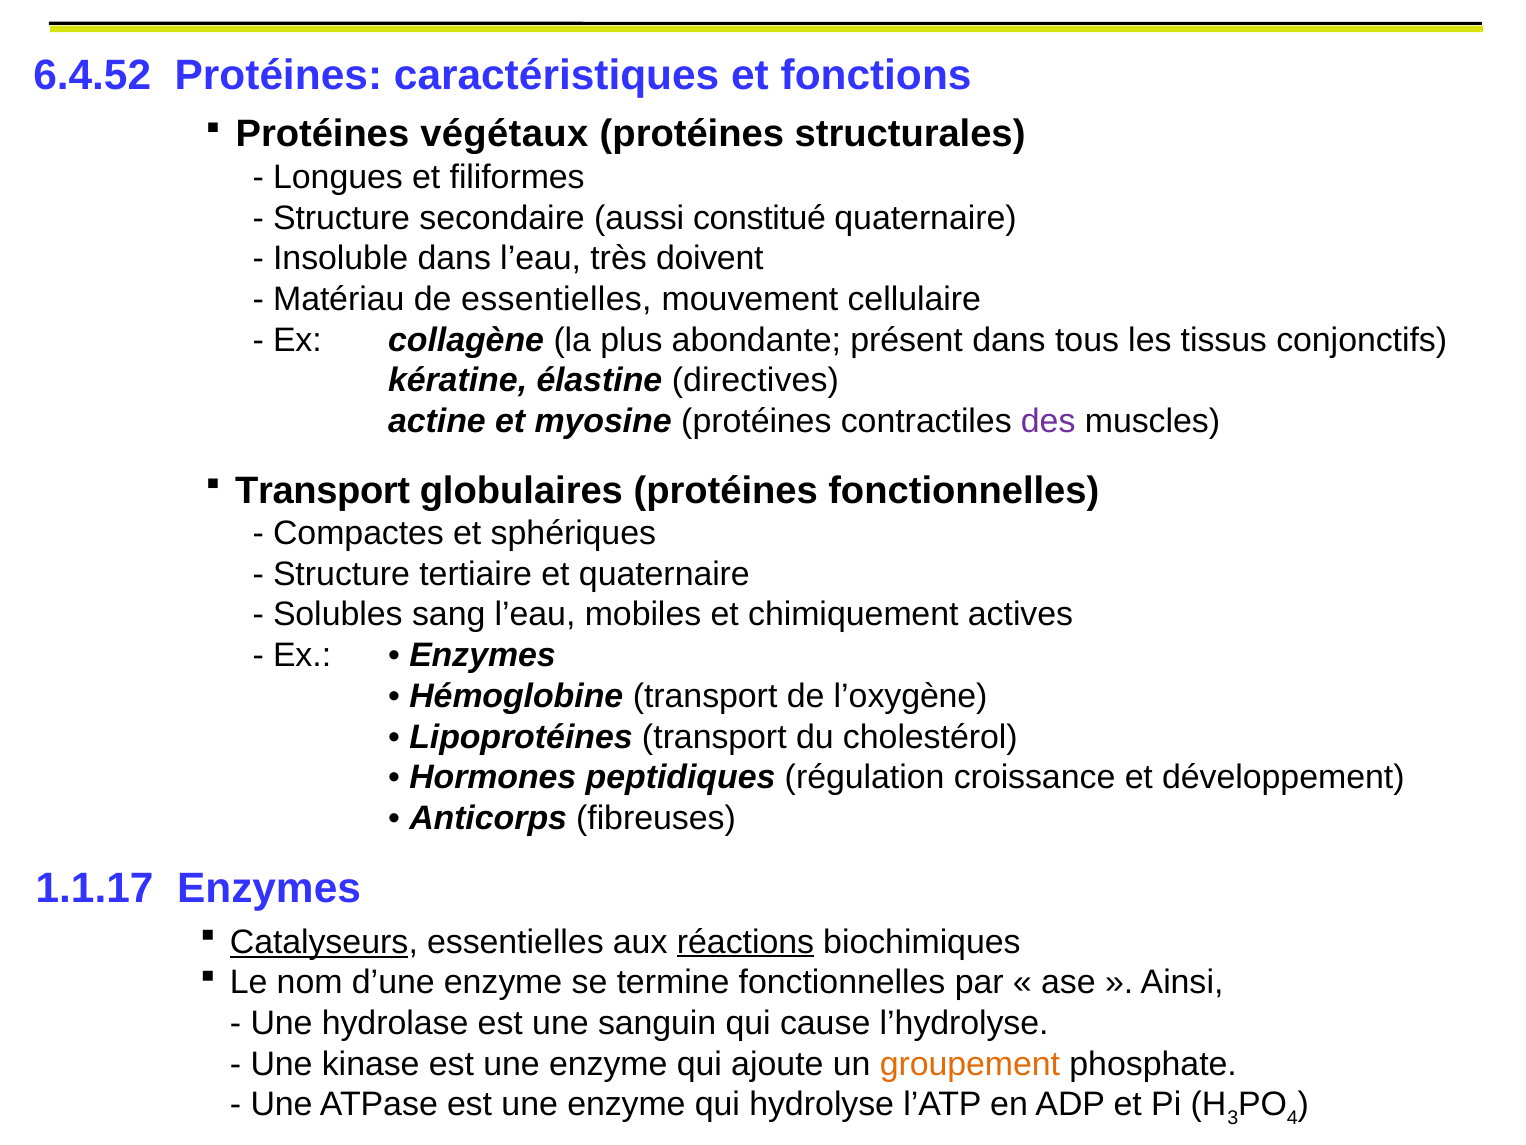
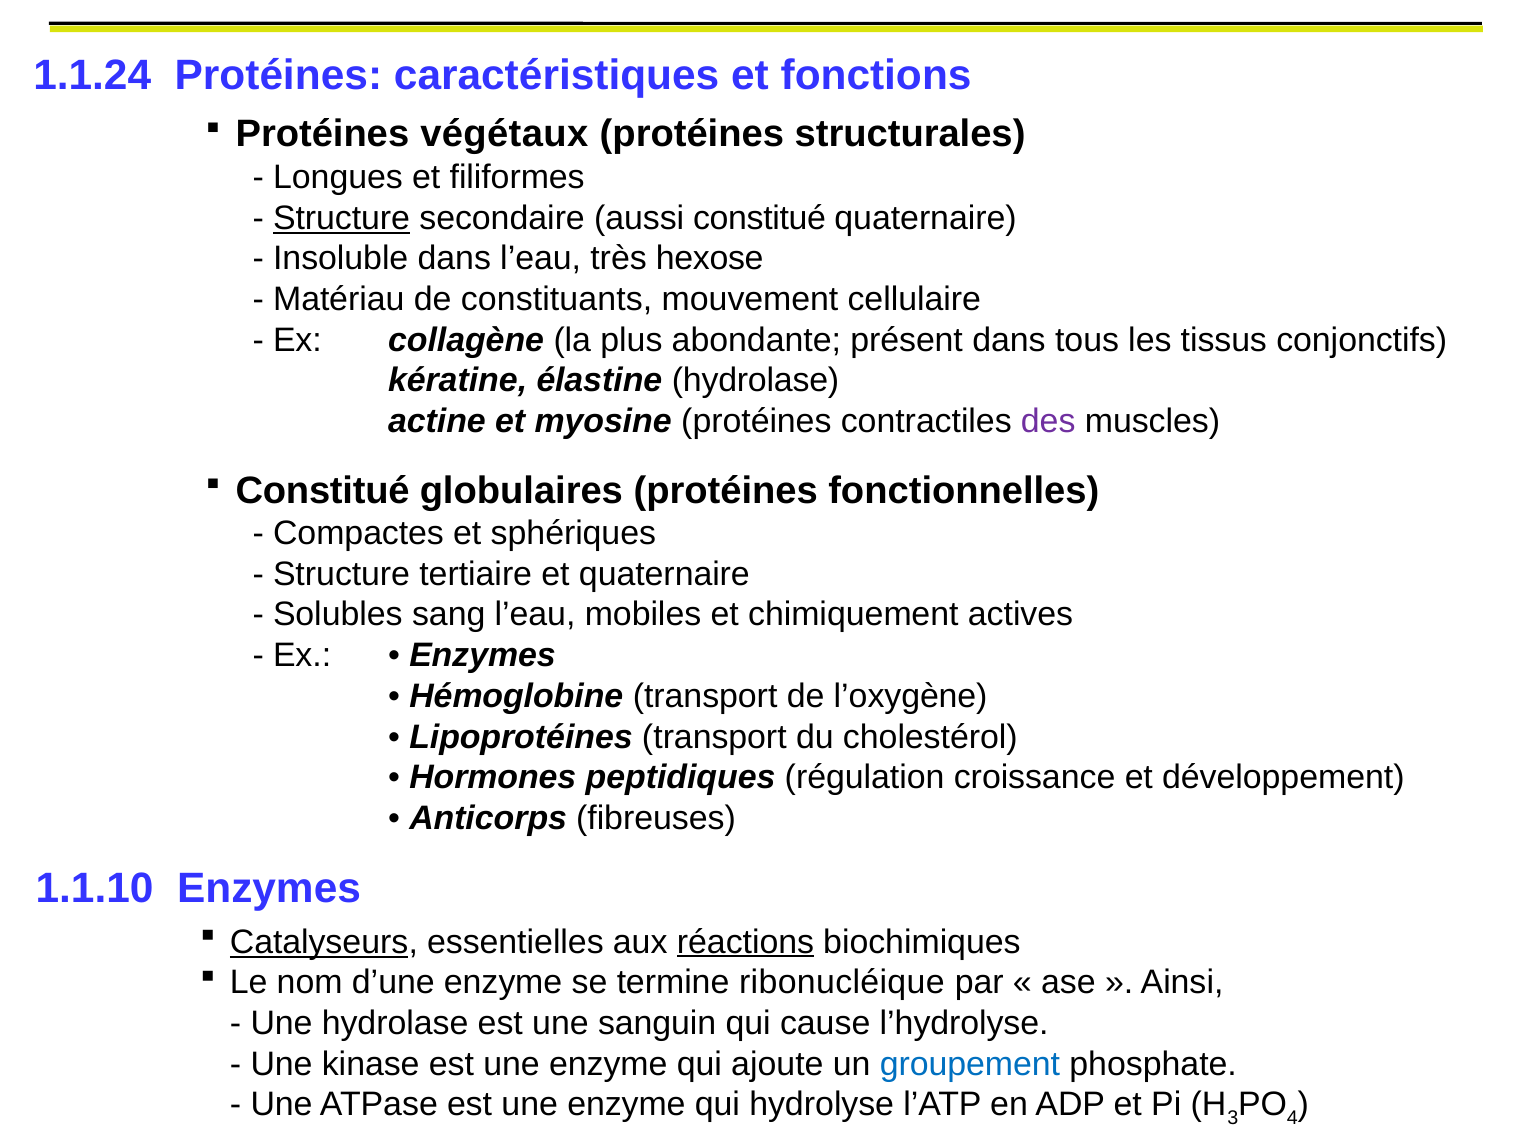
6.4.52: 6.4.52 -> 1.1.24 (92, 76)
Structure underline: none -> present (342, 218)
doivent: doivent -> hexose (710, 259)
de essentielles: essentielles -> constituants (557, 299)
élastine directives: directives -> hydrolase (756, 381)
Transport: Transport -> Constitué (323, 490)
1.1.17: 1.1.17 -> 1.1.10 (95, 888)
termine fonctionnelles: fonctionnelles -> ribonucléique (842, 982)
groupement colour: orange -> blue (970, 1064)
